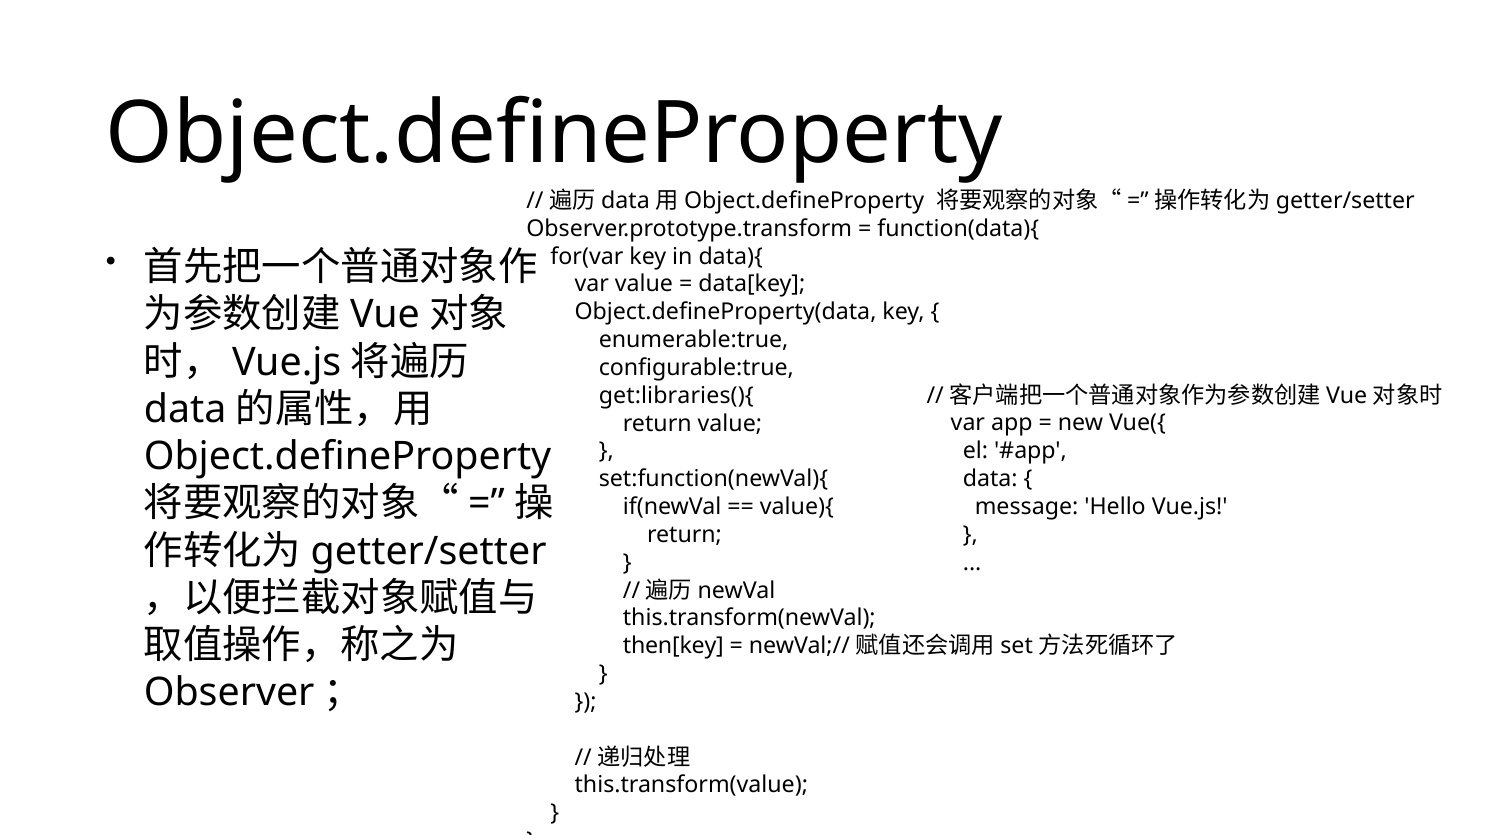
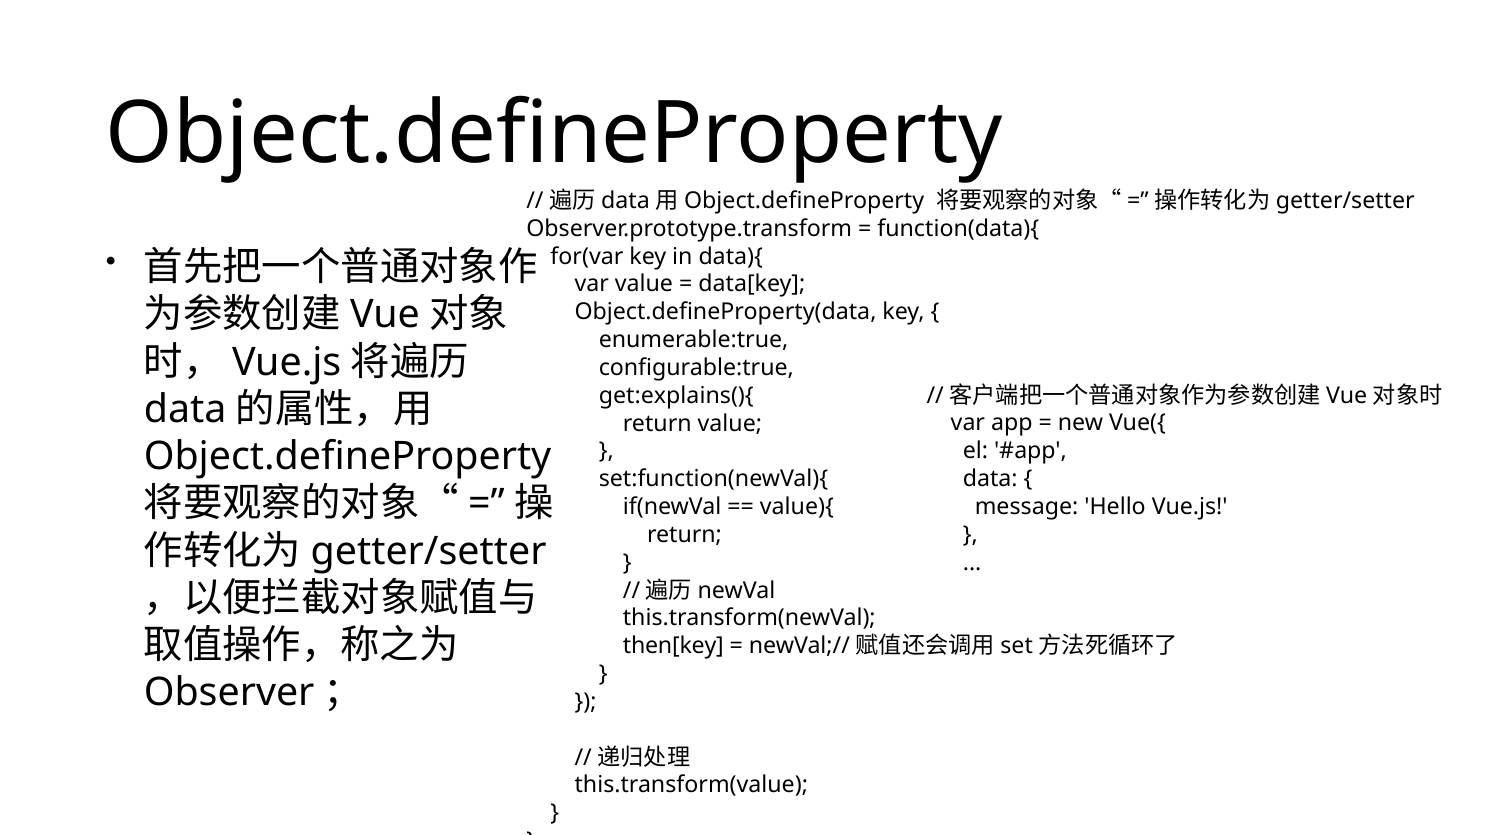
get:libraries(){: get:libraries(){ -> get:explains(){ (676, 396)
